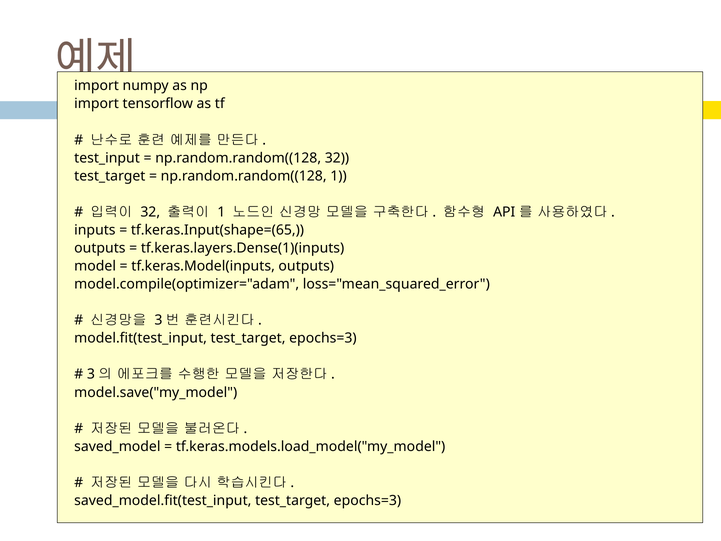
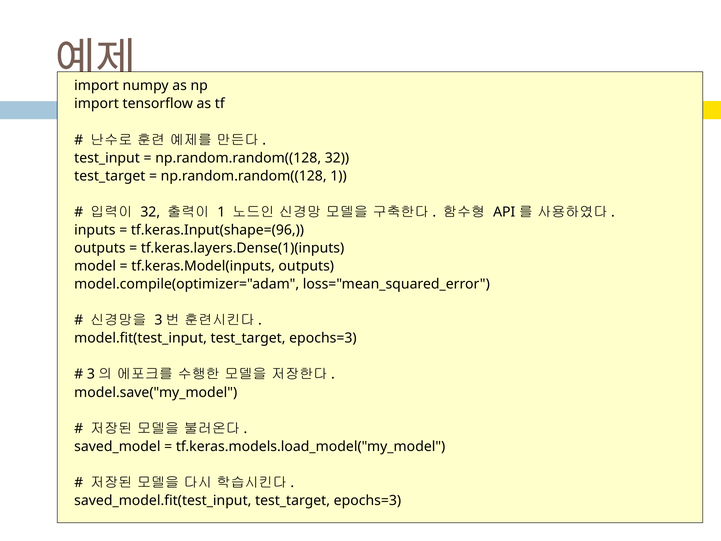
tf.keras.Input(shape=(65: tf.keras.Input(shape=(65 -> tf.keras.Input(shape=(96 (217, 230)
